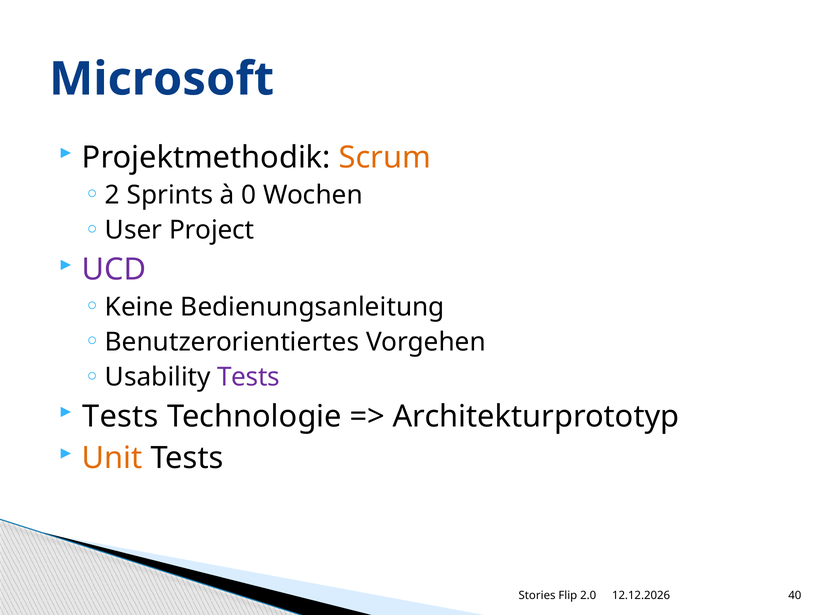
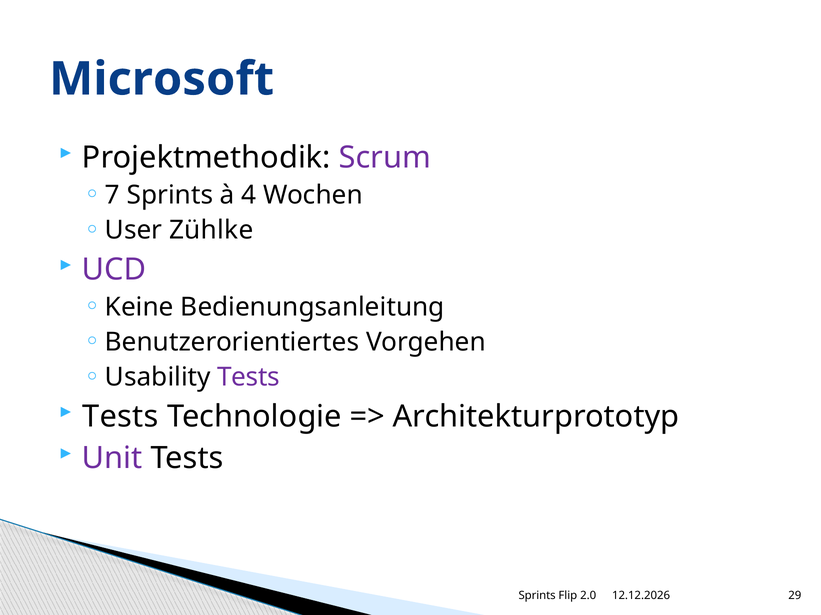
Scrum colour: orange -> purple (385, 158)
2: 2 -> 7 (112, 195)
0: 0 -> 4 (249, 195)
Project: Project -> Zühlke (211, 231)
Unit colour: orange -> purple (112, 458)
Stories: Stories -> Sprints (537, 596)
40: 40 -> 29 (795, 596)
